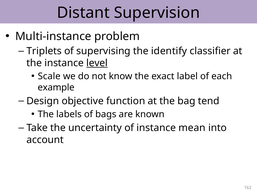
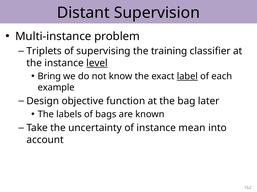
identify: identify -> training (169, 51)
Scale: Scale -> Bring (49, 77)
label underline: none -> present (187, 77)
tend: tend -> later (209, 101)
